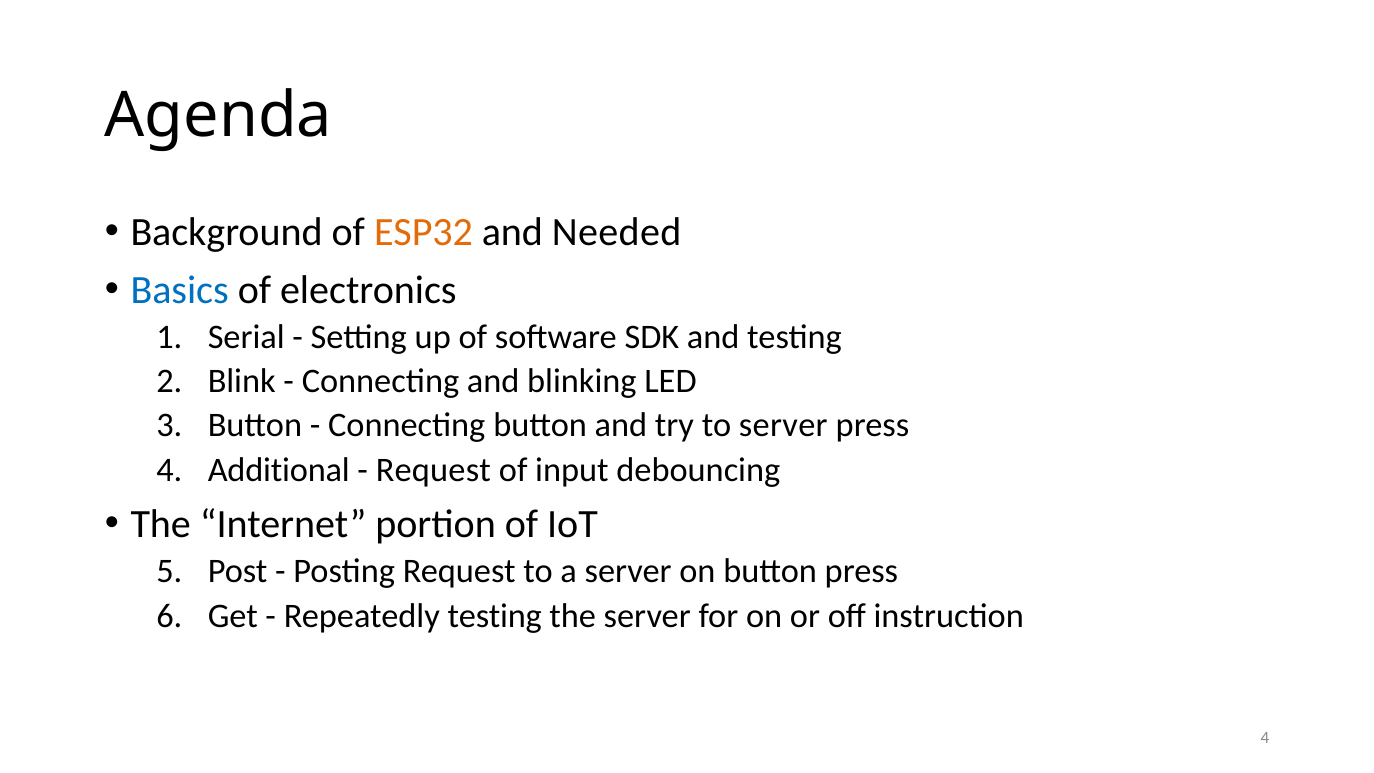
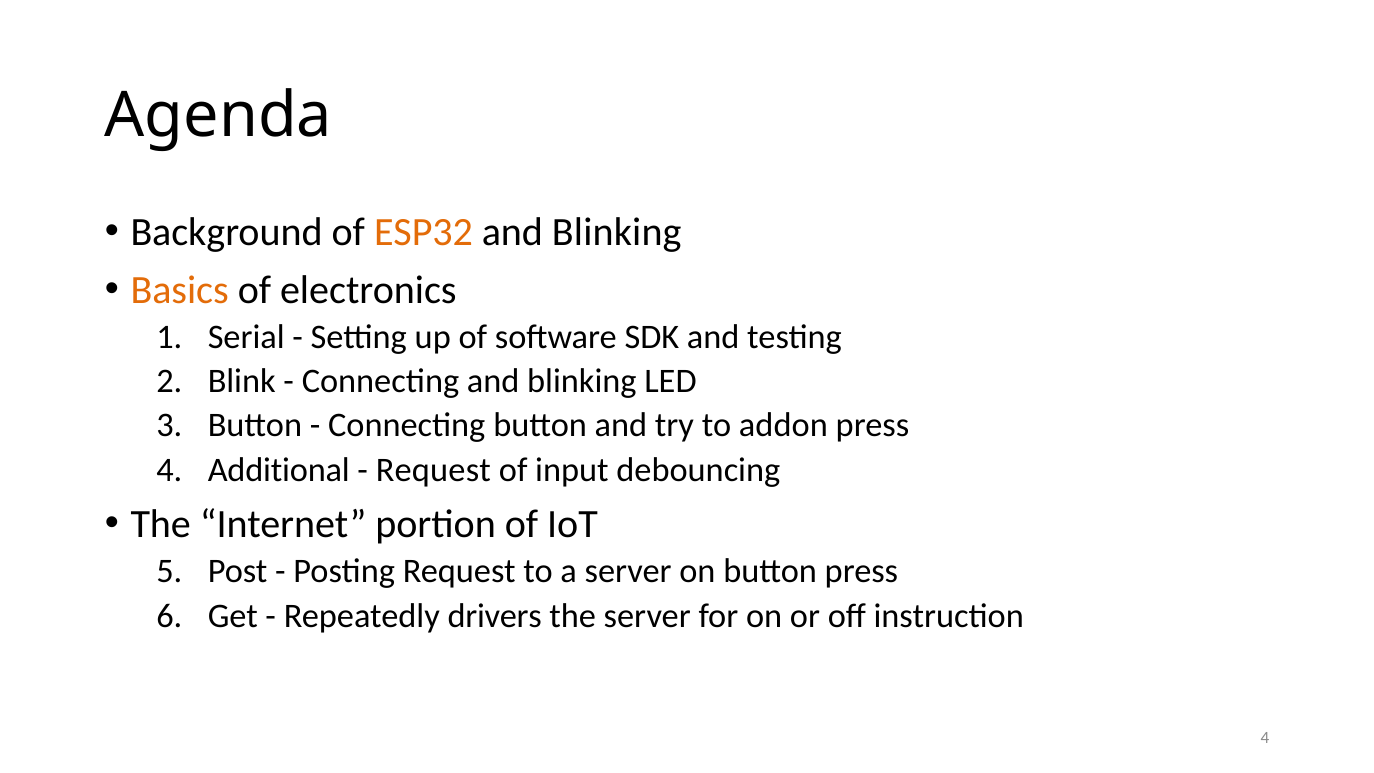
Needed: Needed -> Blinking (617, 232)
Basics colour: blue -> orange (180, 290)
to server: server -> addon (783, 426)
Repeatedly testing: testing -> drivers (495, 616)
